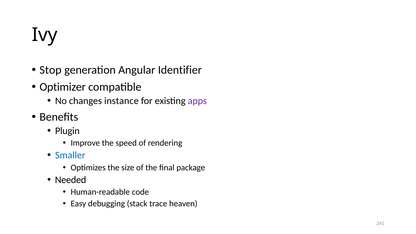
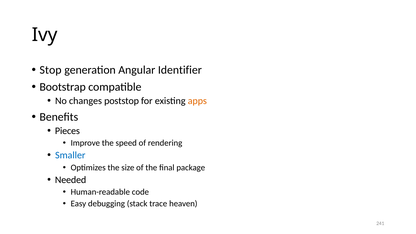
Optimizer: Optimizer -> Bootstrap (63, 87)
instance: instance -> poststop (122, 101)
apps colour: purple -> orange (197, 101)
Plugin: Plugin -> Pieces (67, 131)
